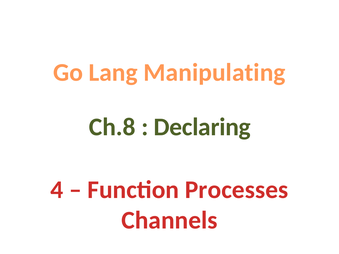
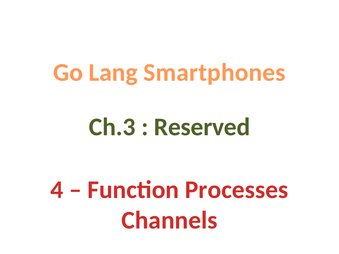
Manipulating: Manipulating -> Smartphones (214, 73)
Ch.8: Ch.8 -> Ch.3 (112, 127)
Declaring: Declaring -> Reserved (202, 127)
